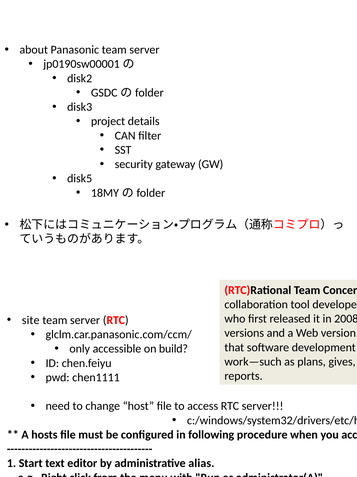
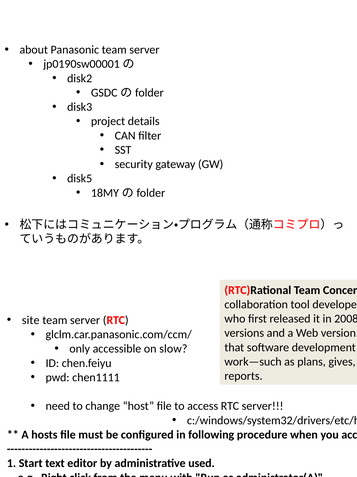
on build: build -> slow (173, 348)
alias: alias -> used (201, 462)
